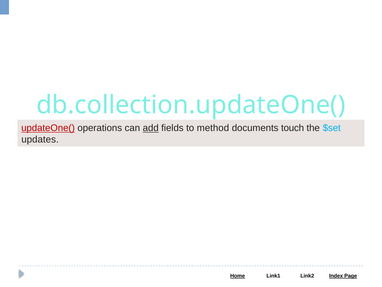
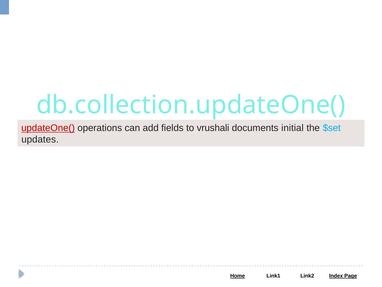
add underline: present -> none (151, 128)
method: method -> vrushali (213, 128)
touch: touch -> initial (292, 128)
